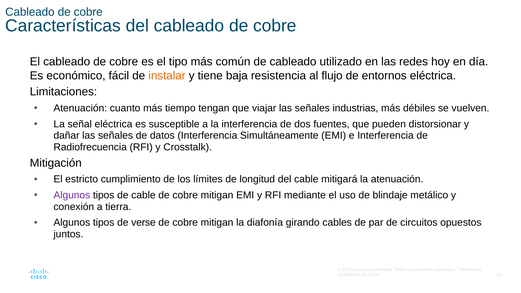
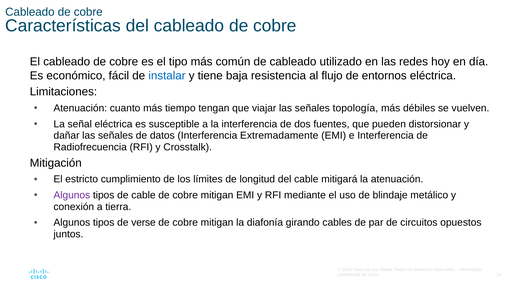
instalar colour: orange -> blue (167, 76)
industrias: industrias -> topología (355, 108)
Simultáneamente: Simultáneamente -> Extremadamente (279, 136)
